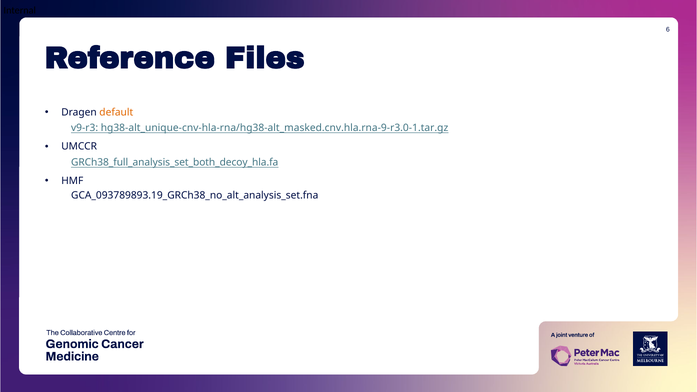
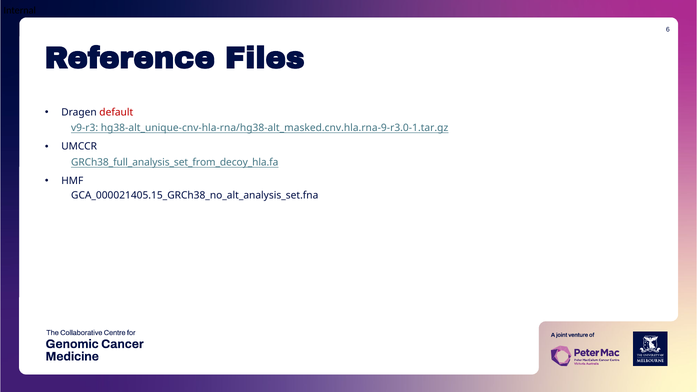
default colour: orange -> red (116, 112)
GRCh38_full_analysis_set_both_decoy_hla.fa: GRCh38_full_analysis_set_both_decoy_hla.fa -> GRCh38_full_analysis_set_from_decoy_hla.fa (175, 162)
GCA_093789893.19_GRCh38_no_alt_analysis_set.fna: GCA_093789893.19_GRCh38_no_alt_analysis_set.fna -> GCA_000021405.15_GRCh38_no_alt_analysis_set.fna (195, 196)
